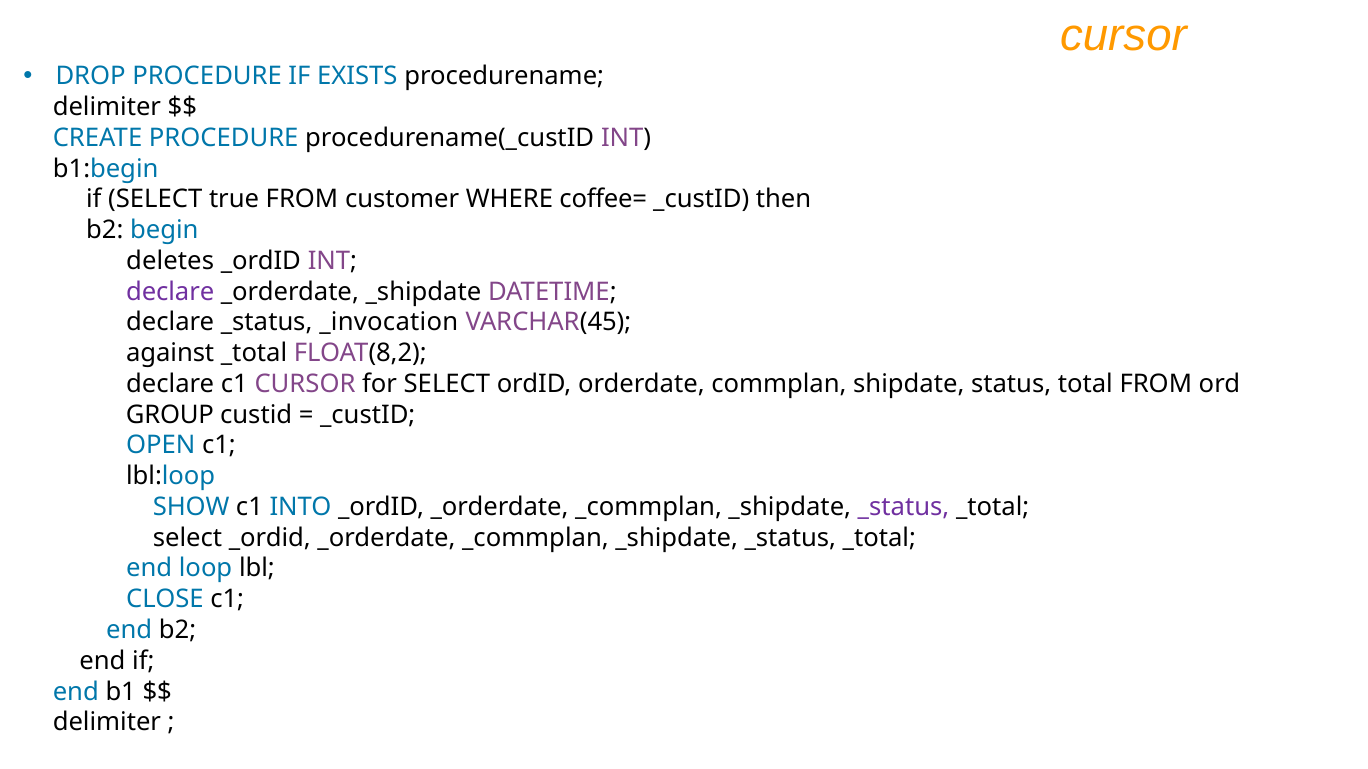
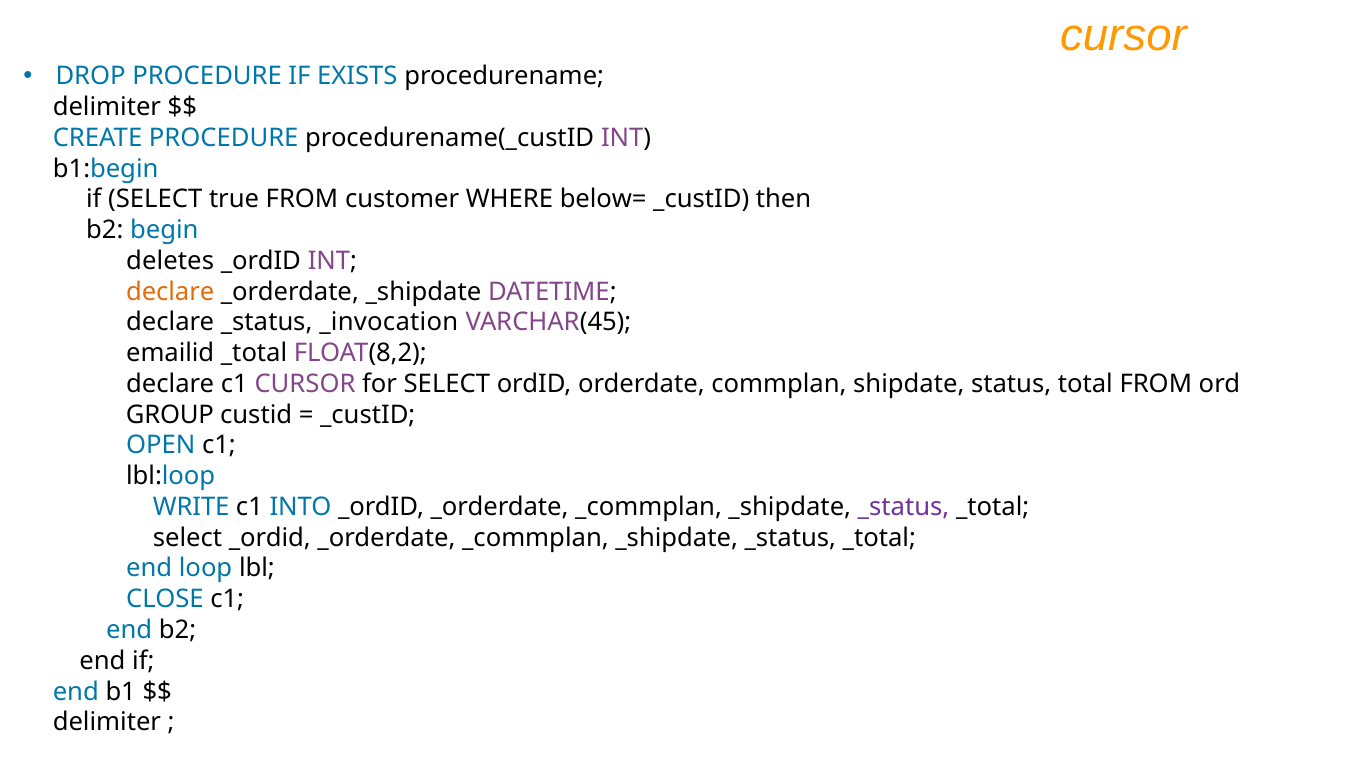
coffee=: coffee= -> below= (603, 200)
declare colour: purple -> orange (170, 292)
against: against -> emailid (170, 353)
SHOW: SHOW -> WRITE (191, 507)
